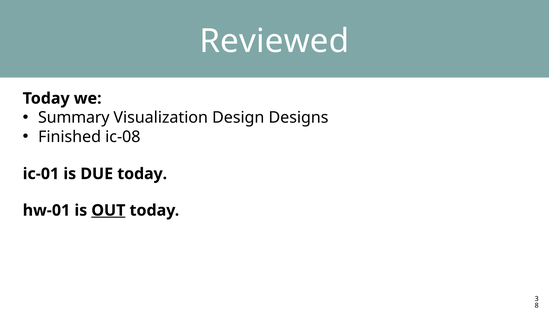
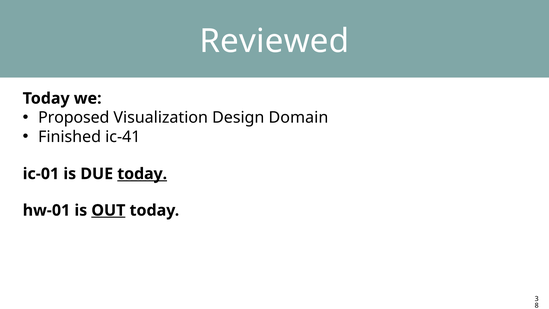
Summary: Summary -> Proposed (74, 118)
Designs: Designs -> Domain (298, 118)
ic-08: ic-08 -> ic-41 (123, 137)
today underline: none -> present (142, 174)
